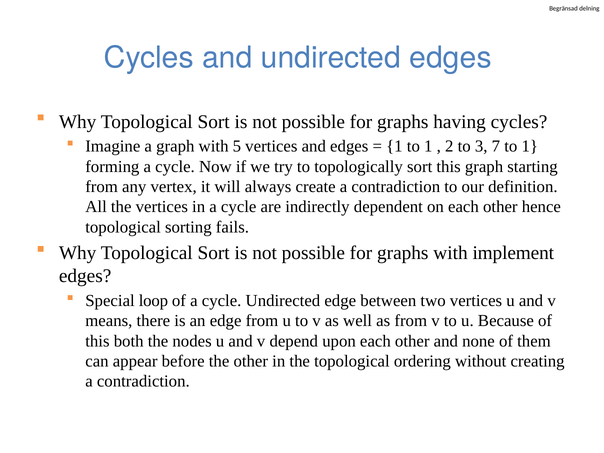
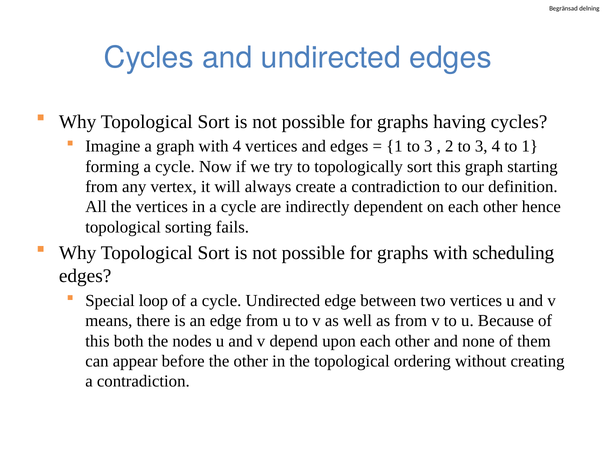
with 5: 5 -> 4 (237, 146)
1 to 1: 1 -> 3 (428, 146)
3 7: 7 -> 4 (496, 146)
implement: implement -> scheduling (513, 253)
